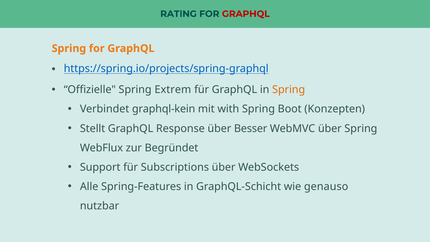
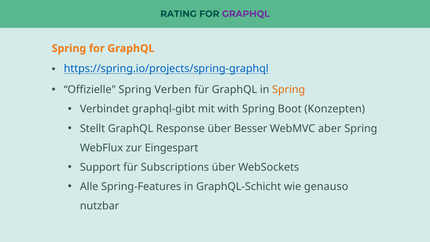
GRAPHQL colour: red -> purple (246, 14)
Extrem: Extrem -> Verben (173, 90)
graphql-kein: graphql-kein -> graphql-gibt (164, 109)
WebMVC über: über -> aber (330, 128)
Begründet: Begründet -> Eingespart (172, 148)
